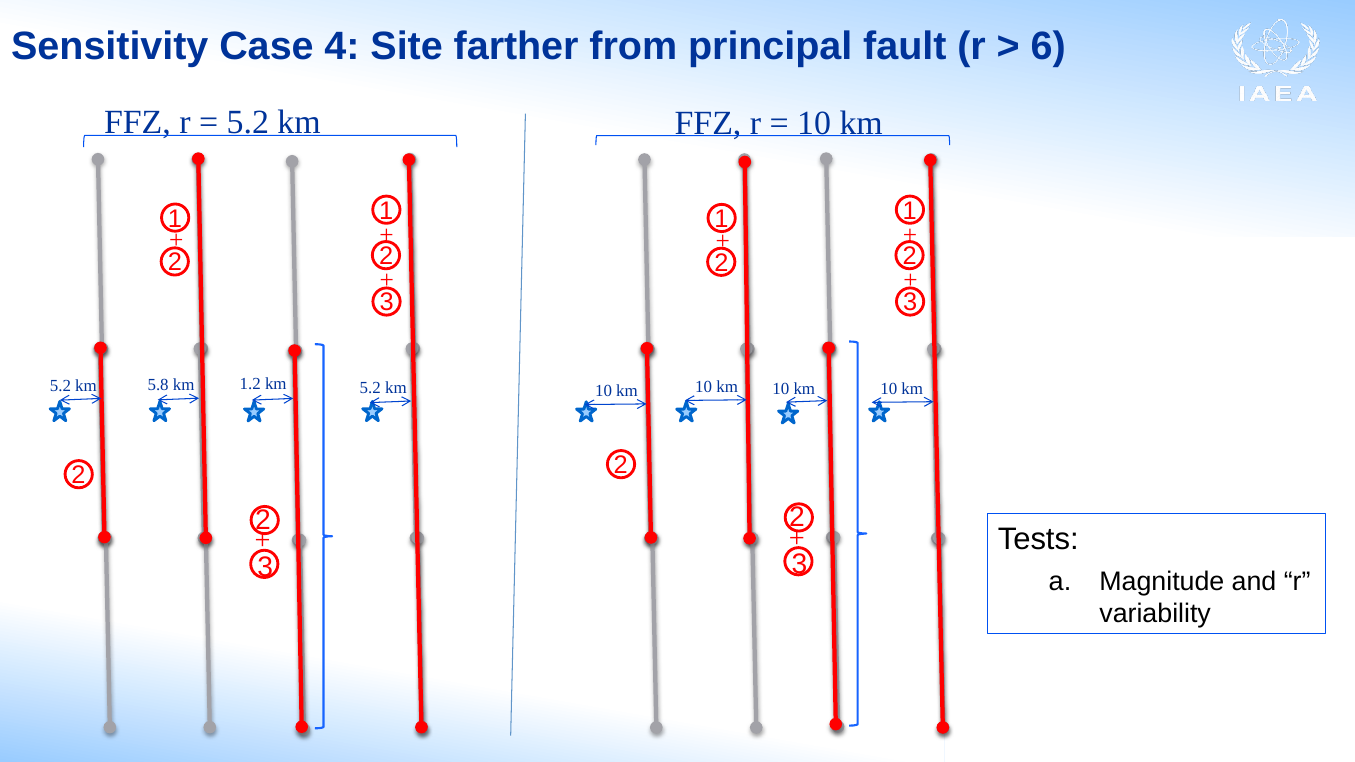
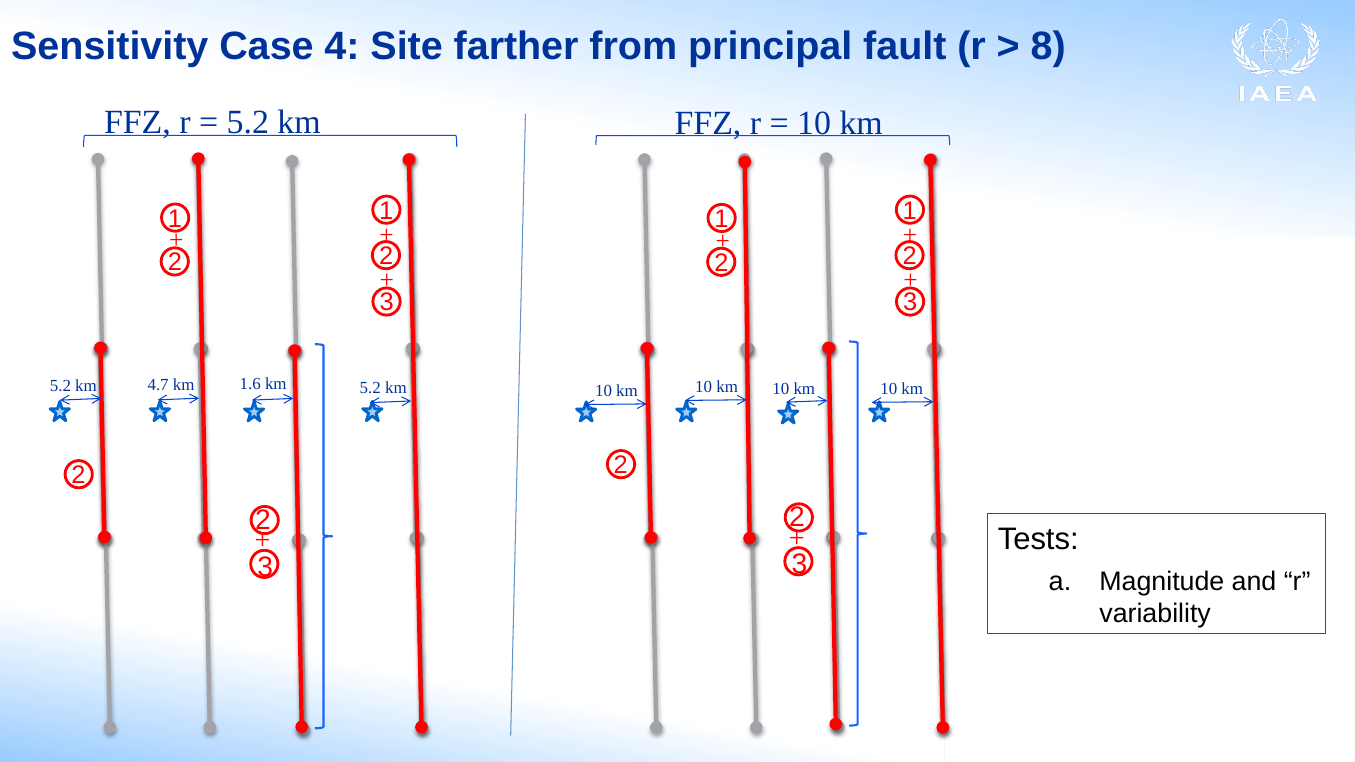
6: 6 -> 8 (1048, 47)
1.2: 1.2 -> 1.6 (250, 384)
5.8: 5.8 -> 4.7 (158, 385)
